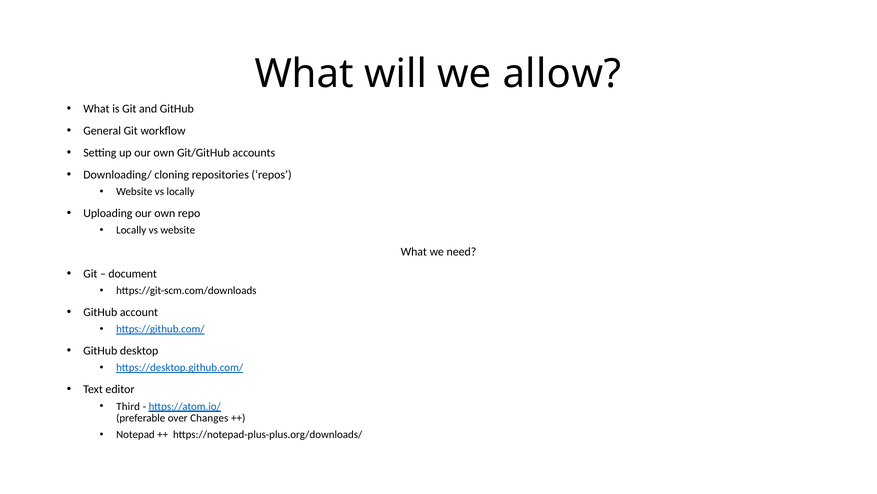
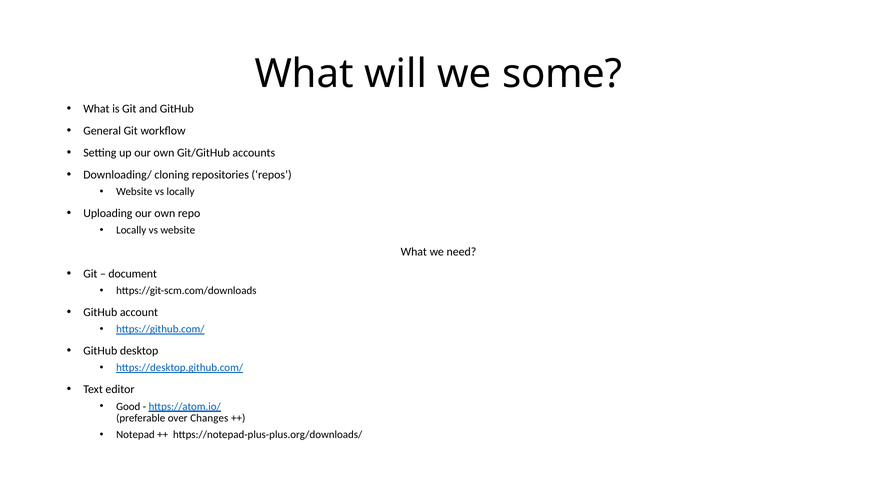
allow: allow -> some (562, 74)
Third: Third -> Good (128, 406)
